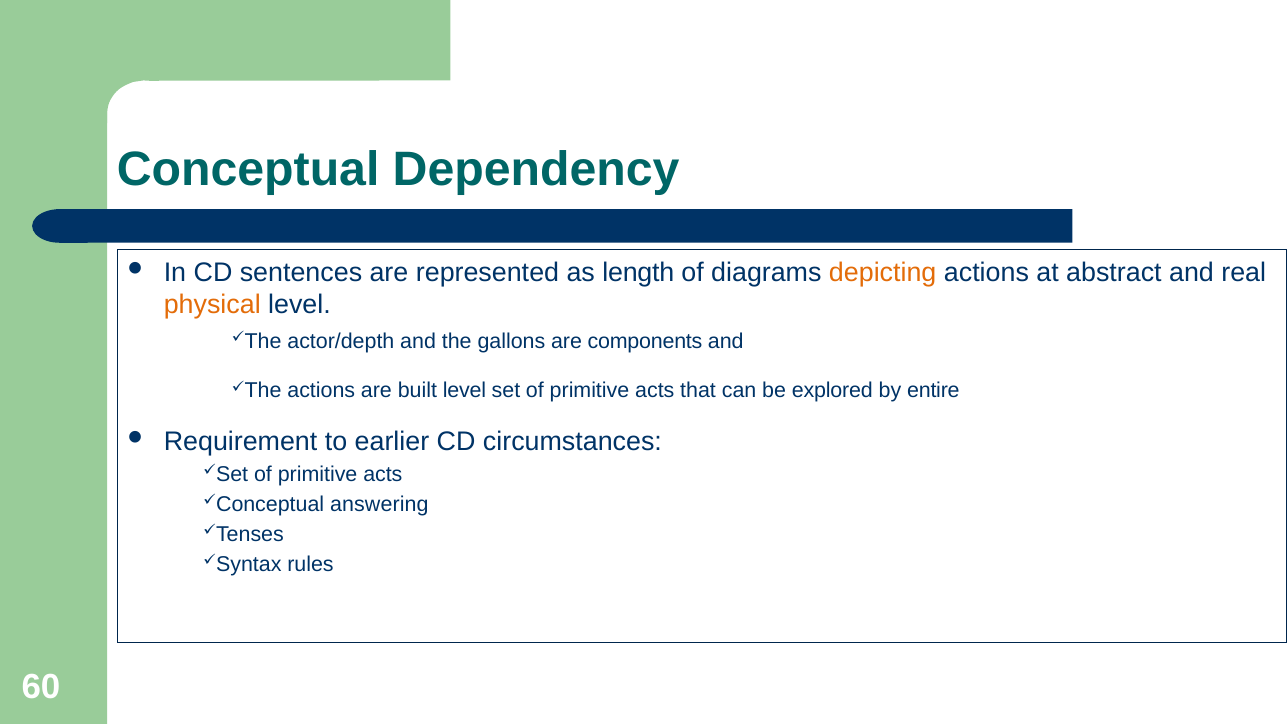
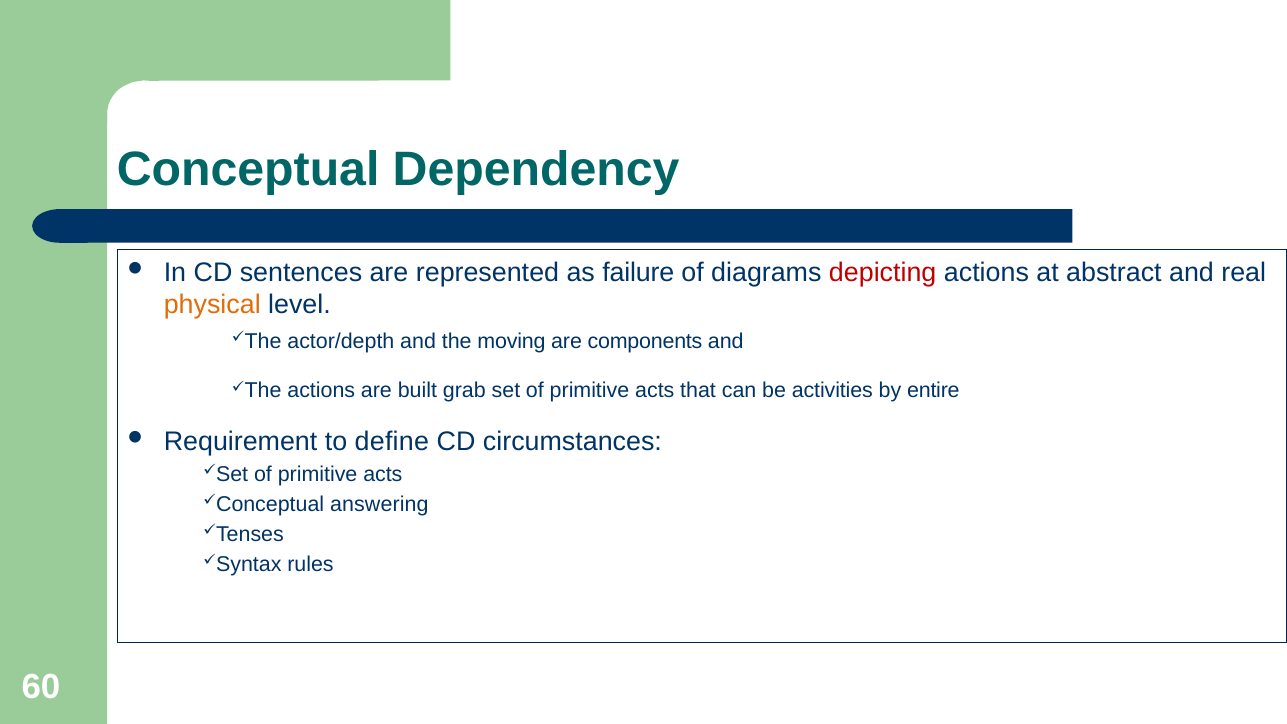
length: length -> failure (638, 272)
depicting colour: orange -> red (883, 272)
gallons: gallons -> moving (511, 341)
built level: level -> grab (464, 391)
explored: explored -> activities (832, 391)
earlier: earlier -> define (392, 442)
